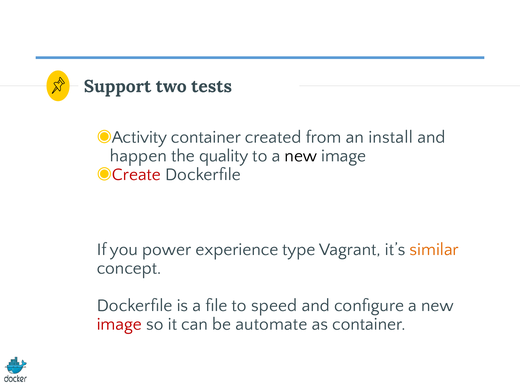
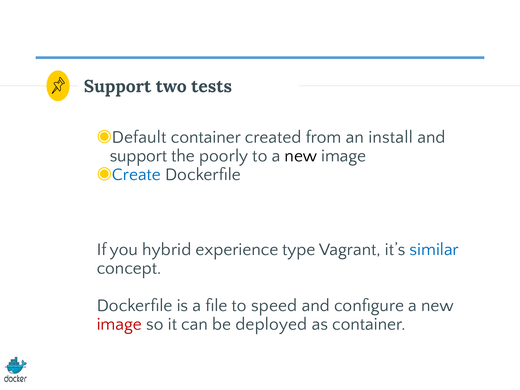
Activity: Activity -> Default (139, 137)
happen: happen -> support (138, 156)
quality: quality -> poorly (224, 156)
Create colour: red -> blue (136, 174)
power: power -> hybrid (167, 249)
similar colour: orange -> blue (434, 249)
automate: automate -> deployed (271, 324)
